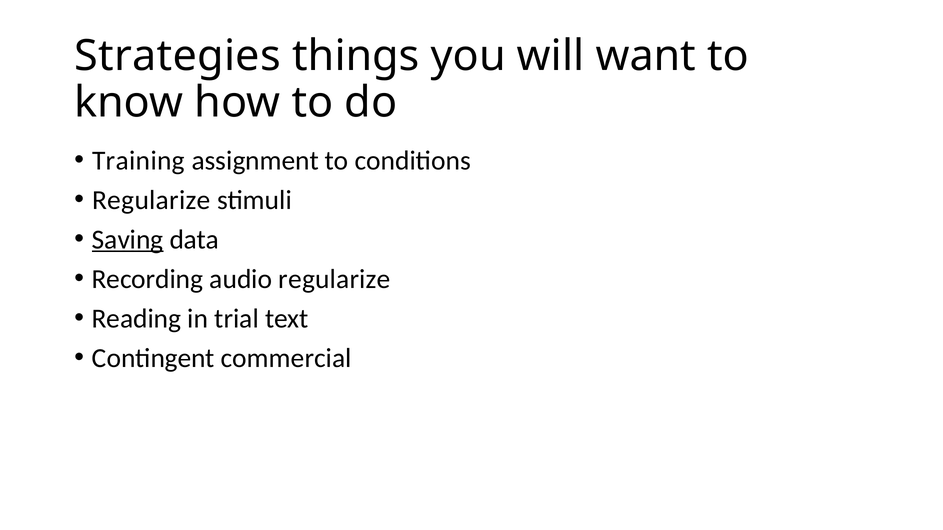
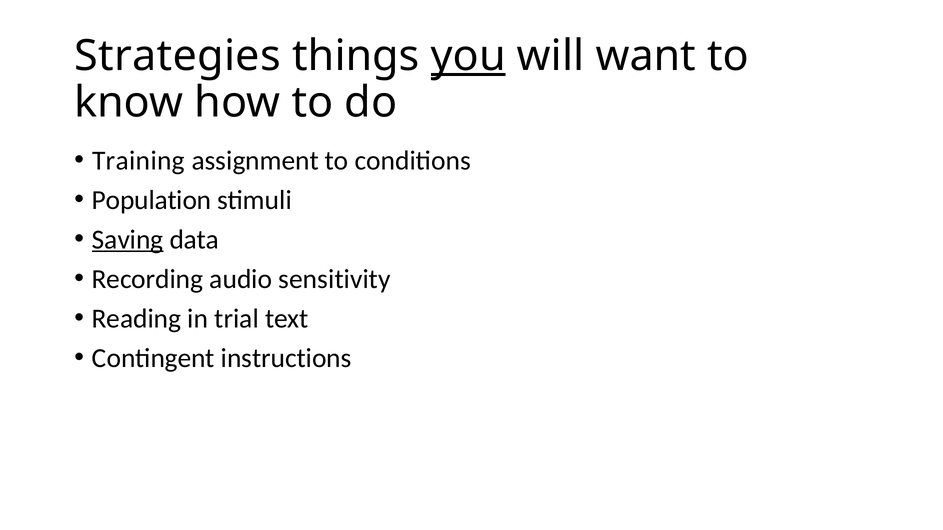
you underline: none -> present (468, 56)
Regularize: Regularize -> Population (152, 200)
audio regularize: regularize -> sensitivity (335, 279)
commercial: commercial -> instructions (286, 358)
